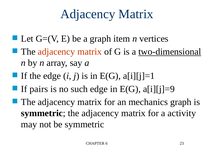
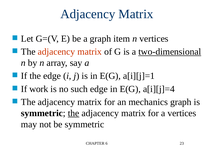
pairs: pairs -> work (39, 89)
a[i][j]=9: a[i][j]=9 -> a[i][j]=4 (159, 89)
the underline: none -> present (74, 113)
a activity: activity -> vertices (182, 113)
